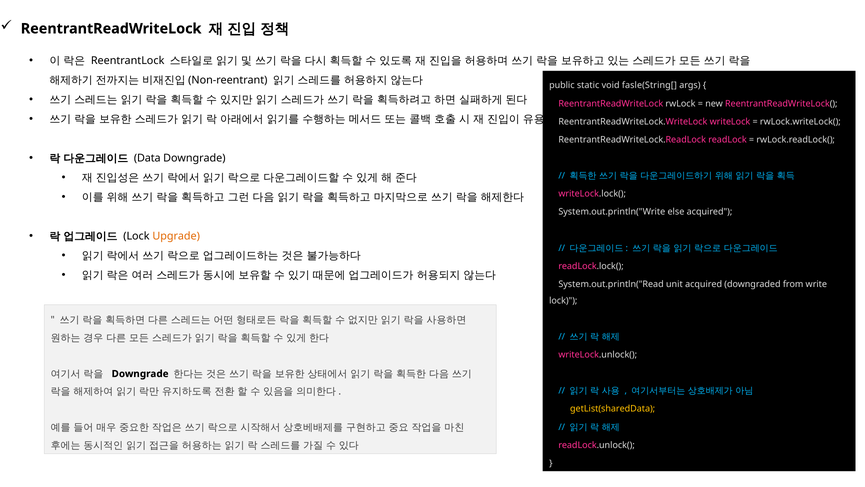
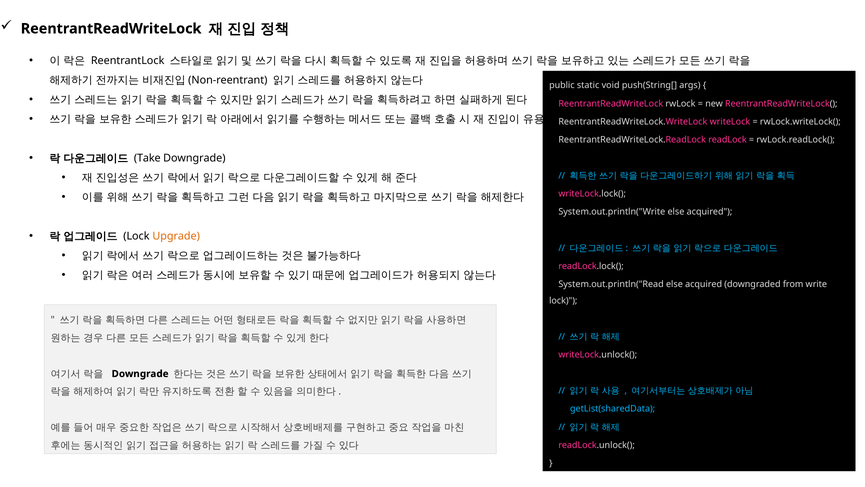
fasle(String[: fasle(String[ -> push(String[ (649, 85)
Data: Data -> Take (147, 158)
System.out.println("Read unit: unit -> else (674, 284)
getList(sharedData colour: yellow -> light blue (613, 409)
